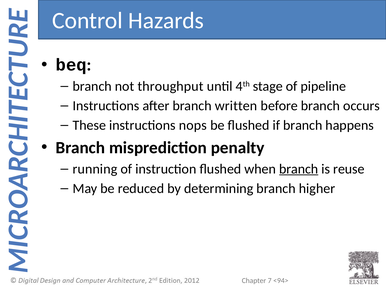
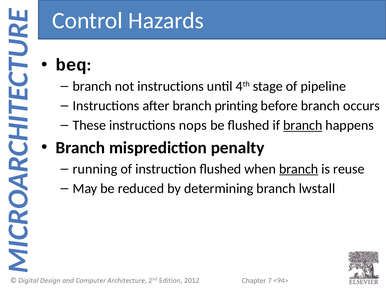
not throughput: throughput -> instructions (171, 86)
written: written -> printing (236, 106)
branch underline: none -> present (303, 125)
higher: higher -> lwstall (317, 188)
